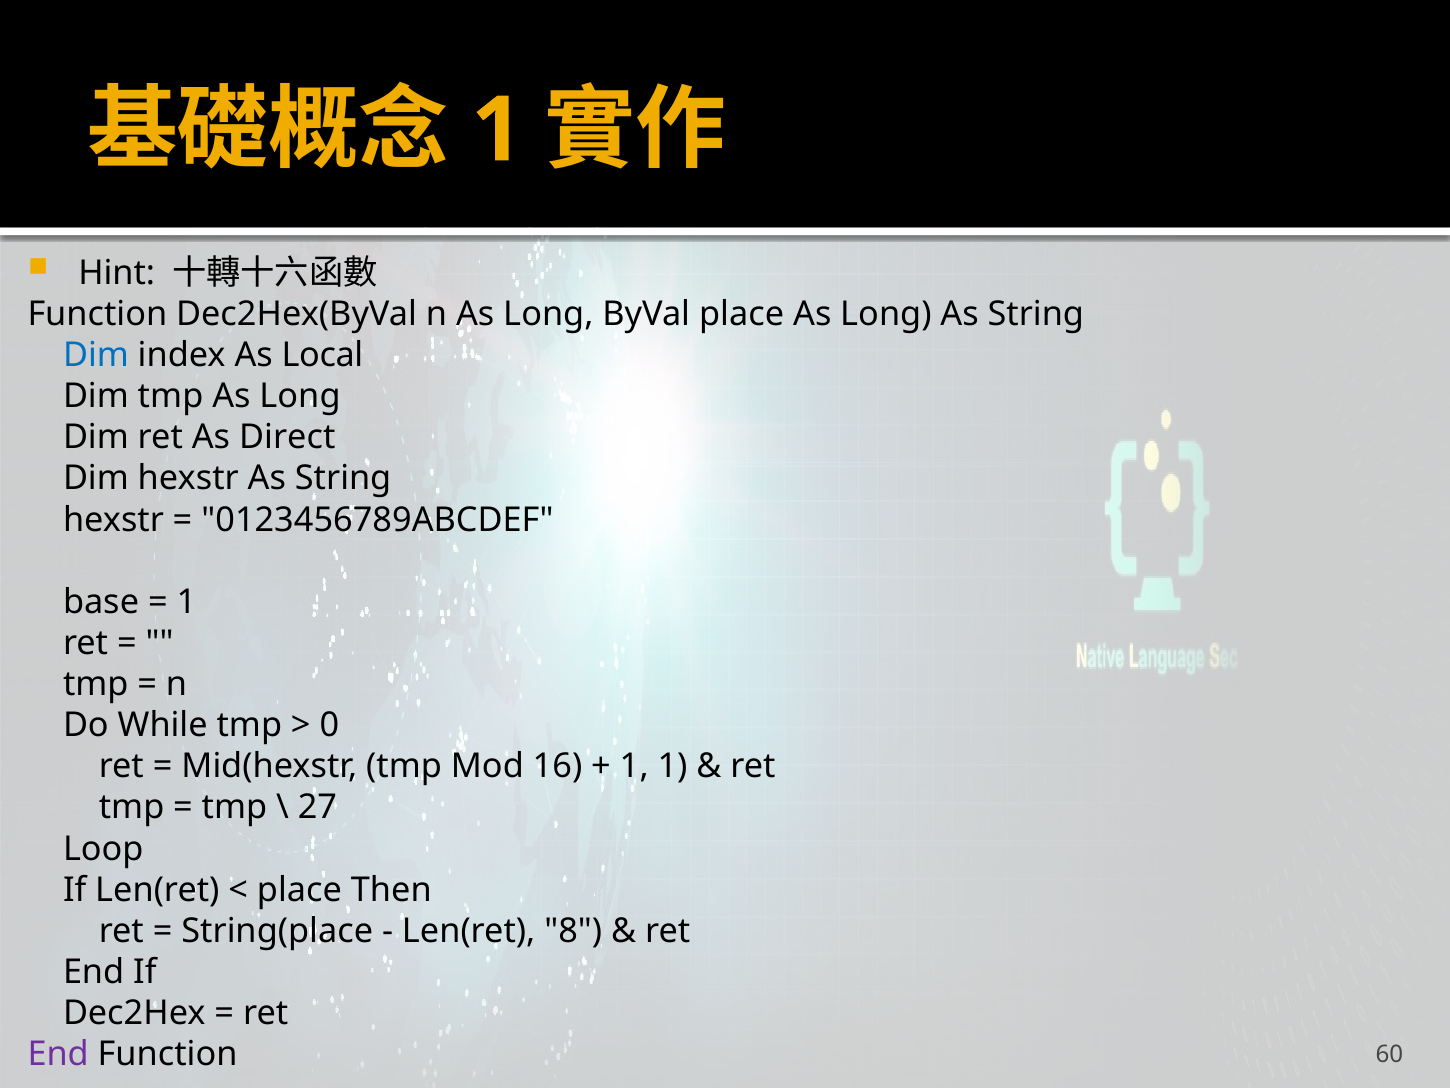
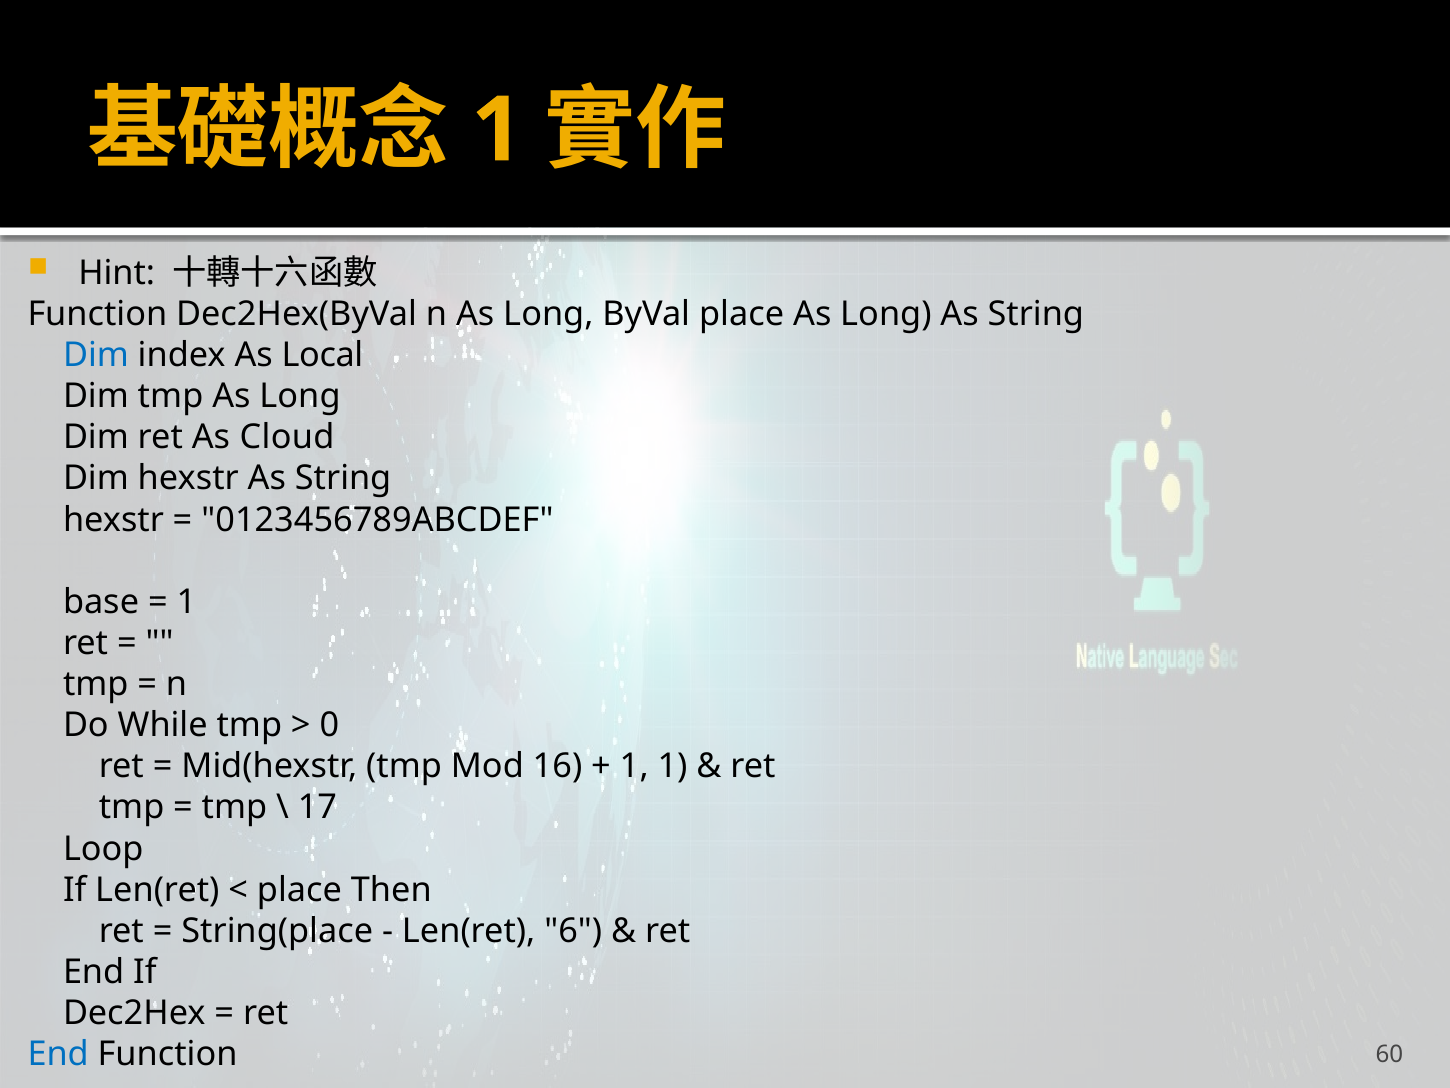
Direct: Direct -> Cloud (287, 437)
27: 27 -> 17 (317, 807)
8: 8 -> 6 (573, 931)
End colour: purple -> blue (58, 1054)
